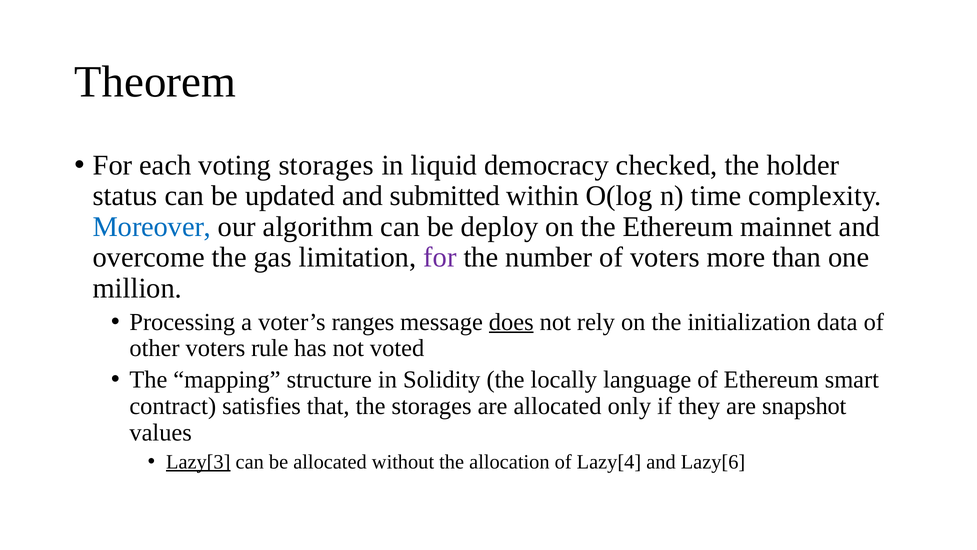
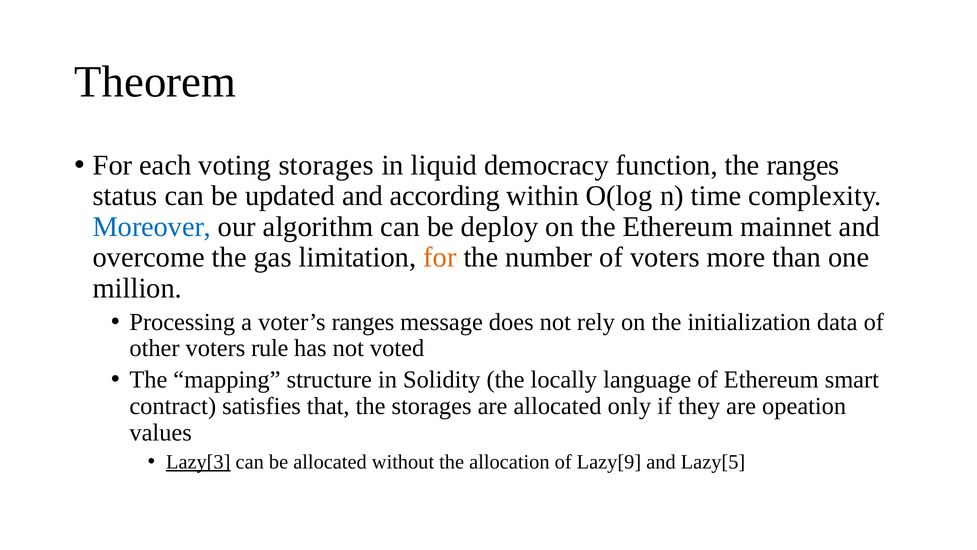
checked: checked -> function (667, 165)
the holder: holder -> ranges (803, 165)
submitted: submitted -> according (445, 196)
for colour: purple -> orange (440, 257)
does underline: present -> none (511, 322)
snapshot: snapshot -> opeation (804, 406)
Lazy[4: Lazy[4 -> Lazy[9 (609, 462)
Lazy[6: Lazy[6 -> Lazy[5 (713, 462)
